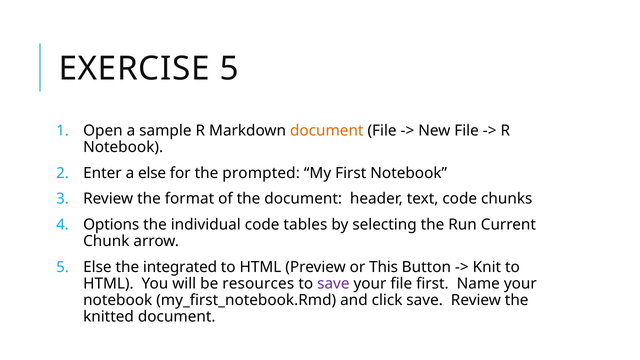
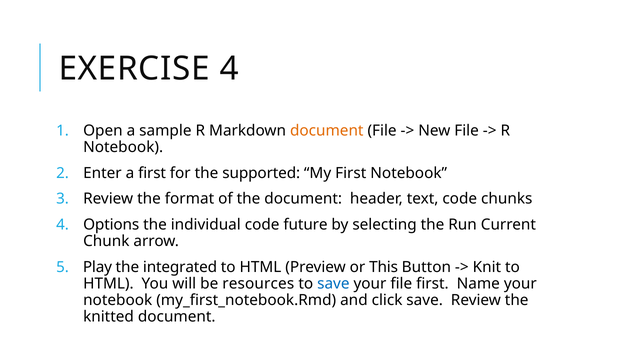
EXERCISE 5: 5 -> 4 (229, 69)
a else: else -> first (152, 173)
prompted: prompted -> supported (261, 173)
tables: tables -> future (306, 225)
Else: Else -> Play (97, 267)
save colour: purple -> blue (333, 284)
